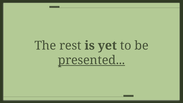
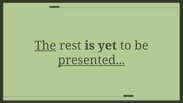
The underline: none -> present (45, 46)
